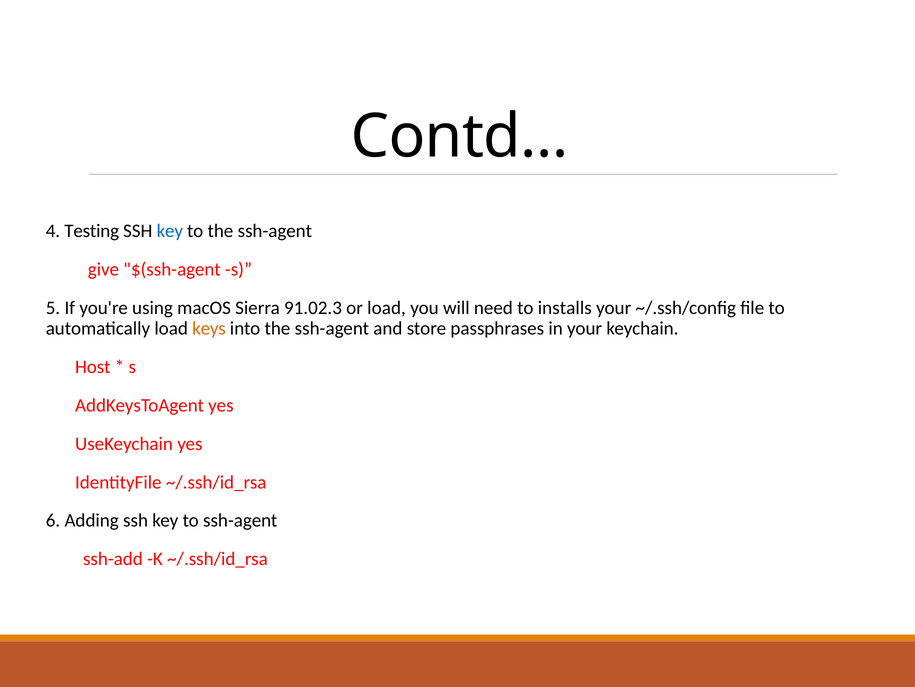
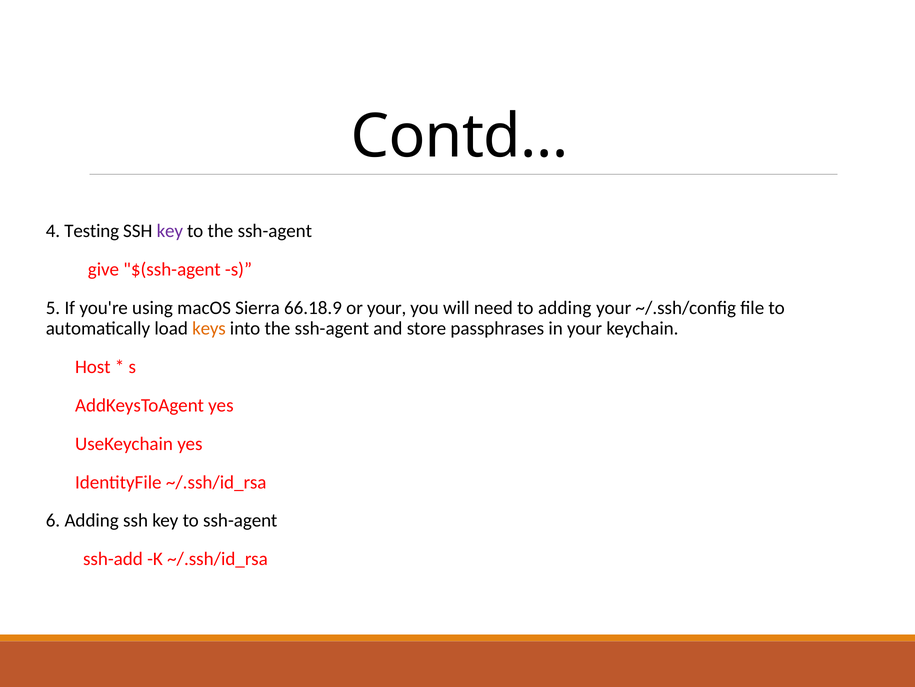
key colour: blue -> purple (170, 231)
91.02.3: 91.02.3 -> 66.18.9 (313, 307)
or load: load -> your (387, 307)
to installs: installs -> adding (565, 307)
